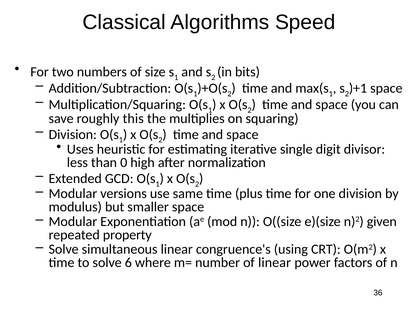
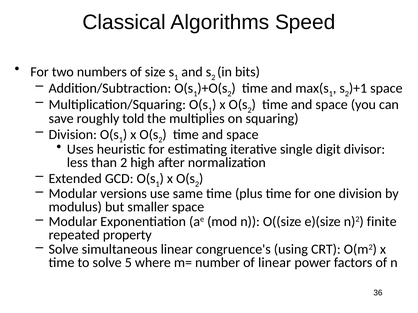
this: this -> told (133, 119)
than 0: 0 -> 2 (124, 163)
given: given -> finite (382, 222)
6: 6 -> 5 (128, 263)
